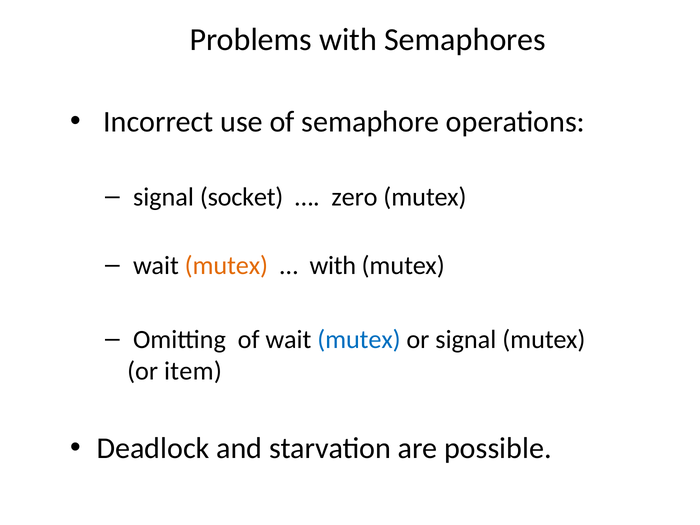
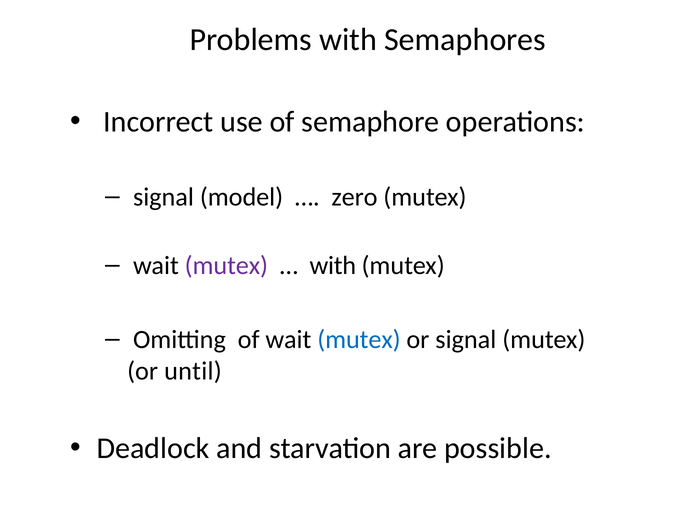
socket: socket -> model (242, 197)
mutex colour: orange -> purple (226, 266)
item: item -> until (193, 371)
